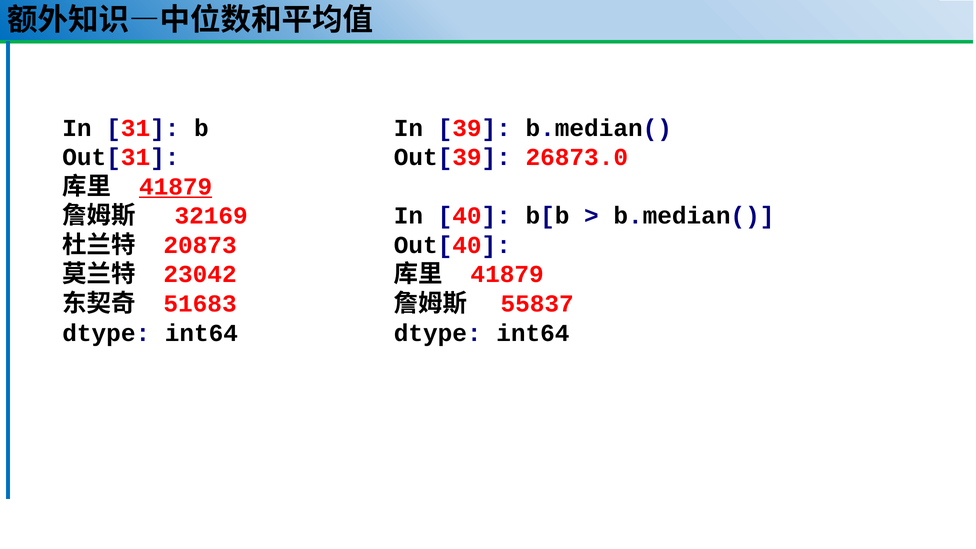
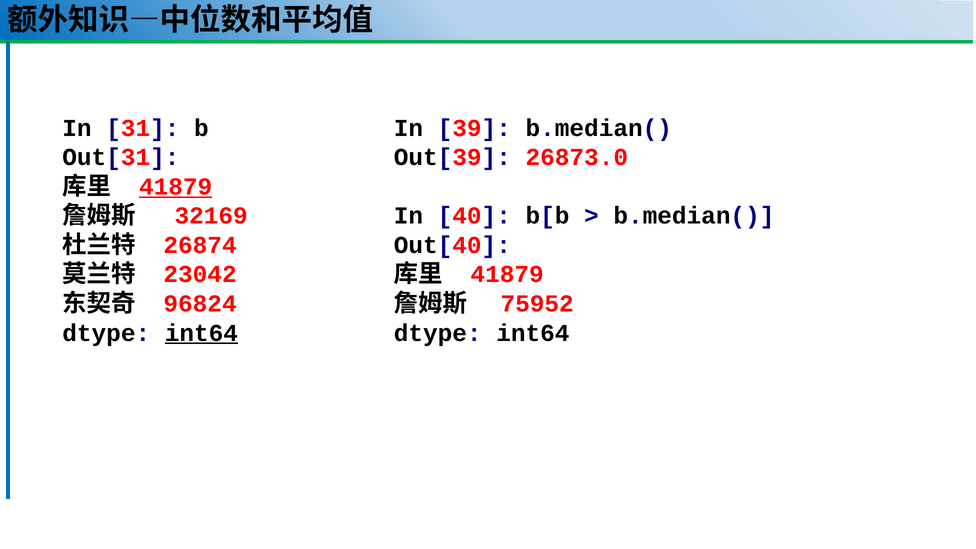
20873: 20873 -> 26874 (200, 245)
51683: 51683 -> 96824 (200, 304)
55837: 55837 -> 75952 (537, 304)
int64 underline: none -> present (201, 333)
